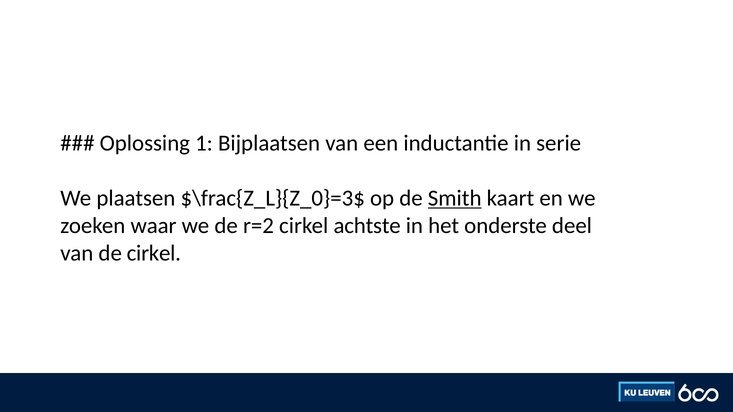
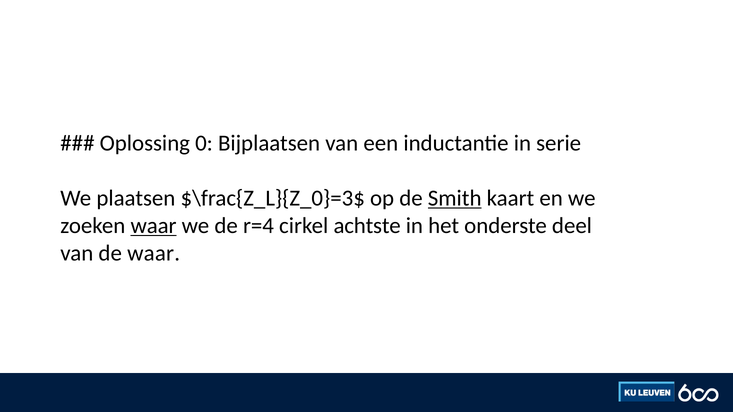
1: 1 -> 0 (204, 143)
waar underline: none -> present (154, 226)
r=2: r=2 -> r=4 (258, 226)
de cirkel: cirkel -> waar (154, 253)
